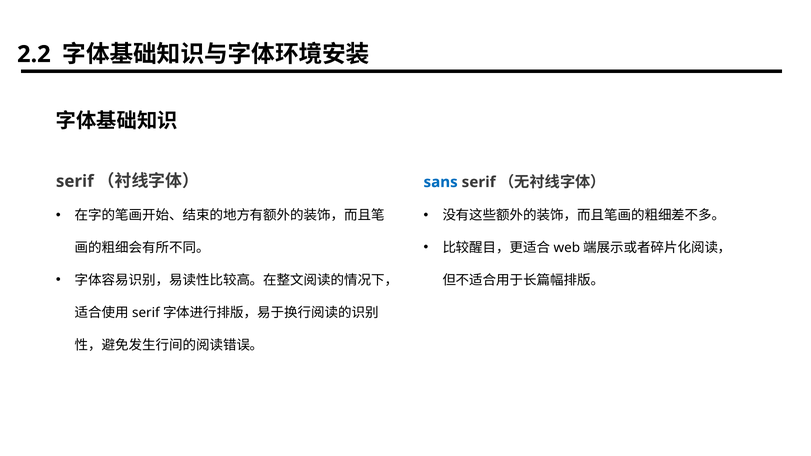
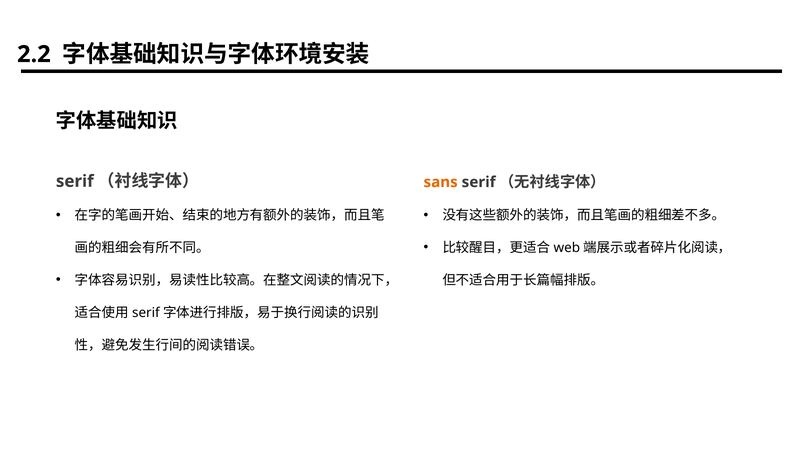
sans colour: blue -> orange (441, 182)
